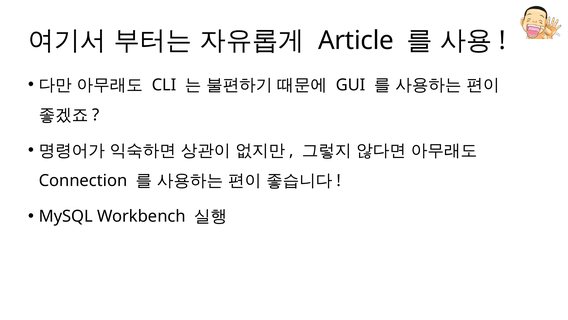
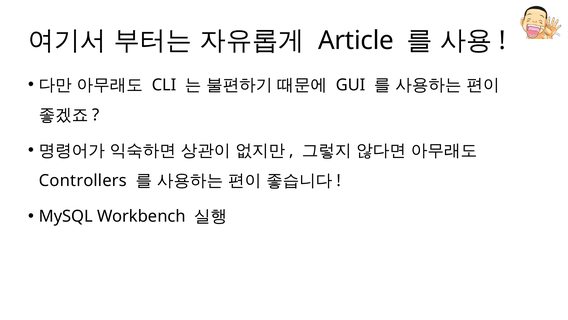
Connection: Connection -> Controllers (83, 180)
